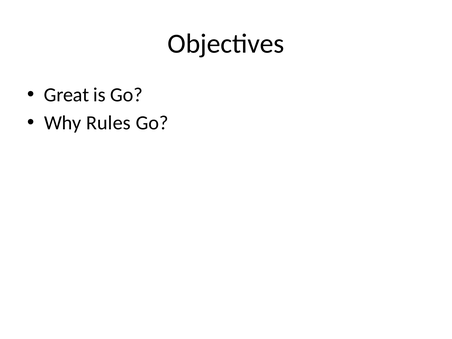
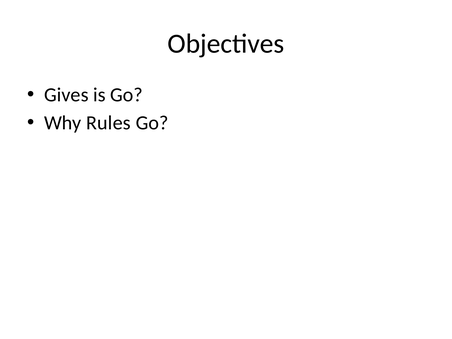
Great: Great -> Gives (66, 95)
